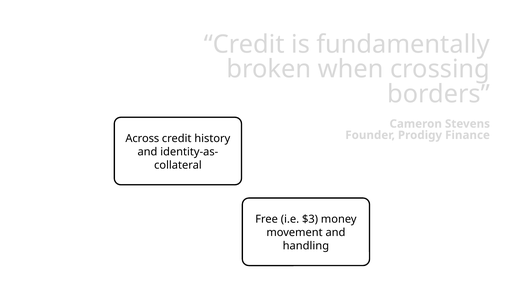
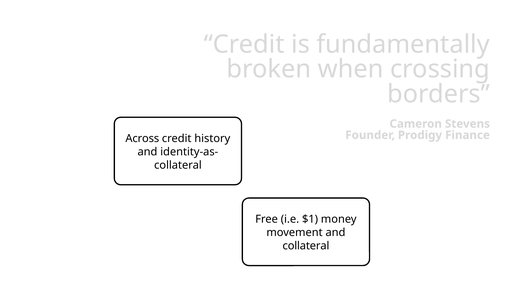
$3: $3 -> $1 (310, 219)
handling: handling -> collateral (306, 246)
